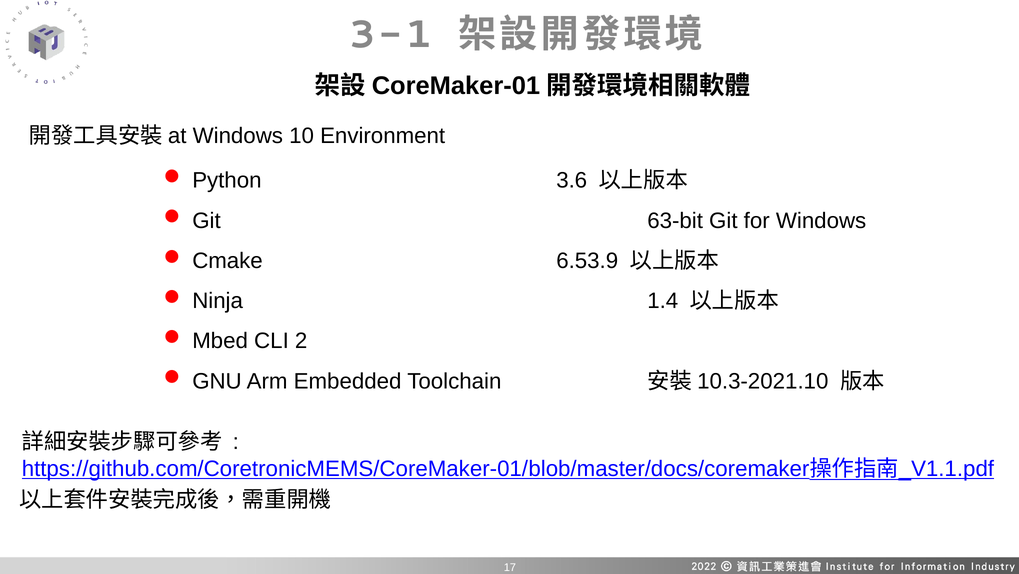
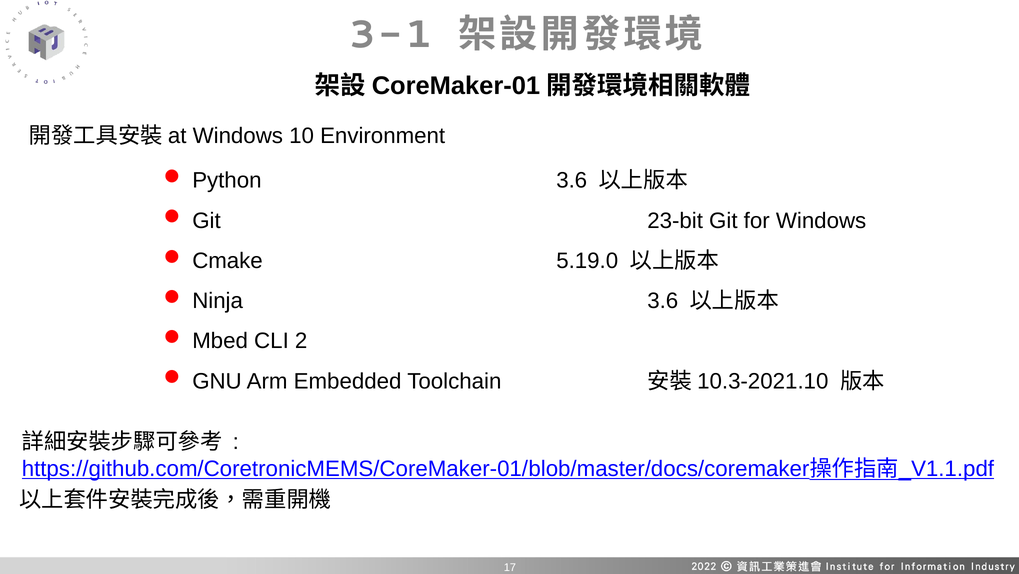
63-bit: 63-bit -> 23-bit (675, 220)
6.53.9: 6.53.9 -> 5.19.0 (587, 261)
Ninja 1.4: 1.4 -> 3.6 (663, 301)
